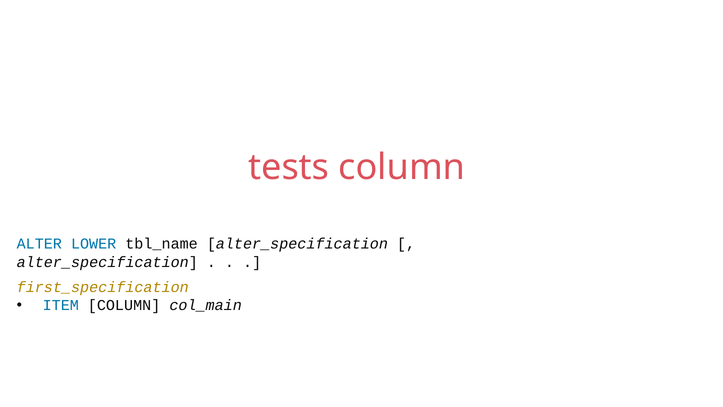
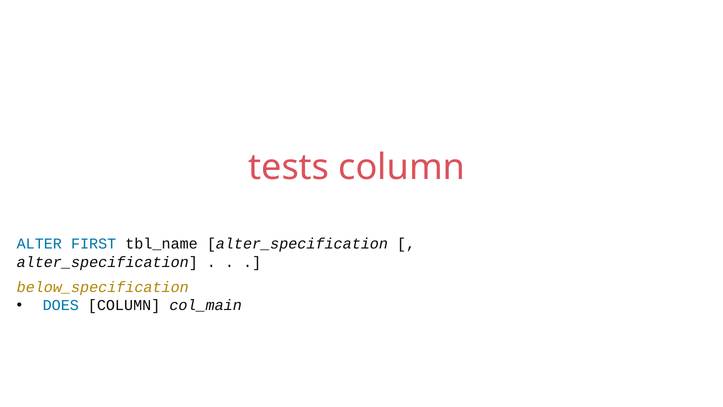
LOWER: LOWER -> FIRST (94, 244)
first_specification: first_specification -> below_specification (103, 287)
ITEM: ITEM -> DOES (61, 305)
